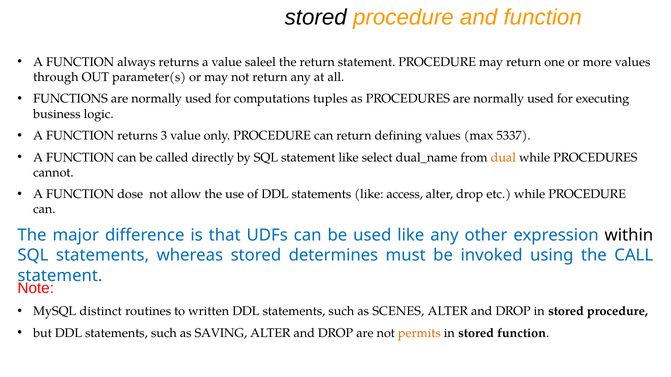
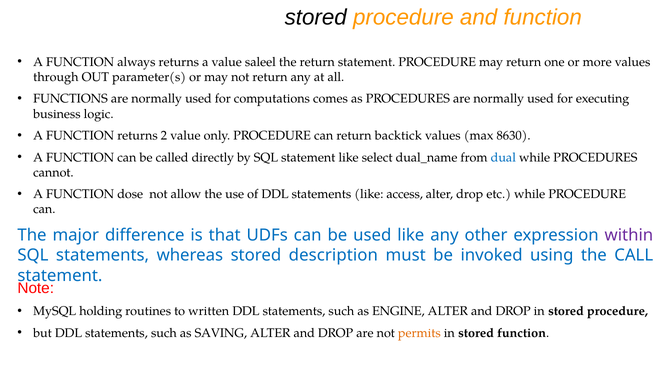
tuples: tuples -> comes (330, 99)
3: 3 -> 2 (164, 136)
defining: defining -> backtick (398, 136)
5337: 5337 -> 8630 (514, 136)
dual colour: orange -> blue (503, 158)
within colour: black -> purple (629, 236)
determines: determines -> description (333, 256)
distinct: distinct -> holding (101, 312)
SCENES: SCENES -> ENGINE (398, 312)
